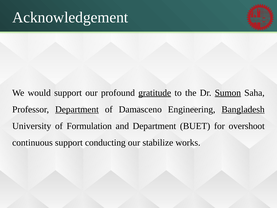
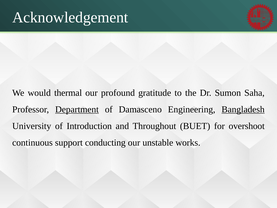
would support: support -> thermal (68, 93)
gratitude underline: present -> none (155, 93)
Sumon underline: present -> none (228, 93)
Formulation: Formulation -> Introduction (89, 126)
and Department: Department -> Throughout (154, 126)
stabilize: stabilize -> unstable (158, 143)
